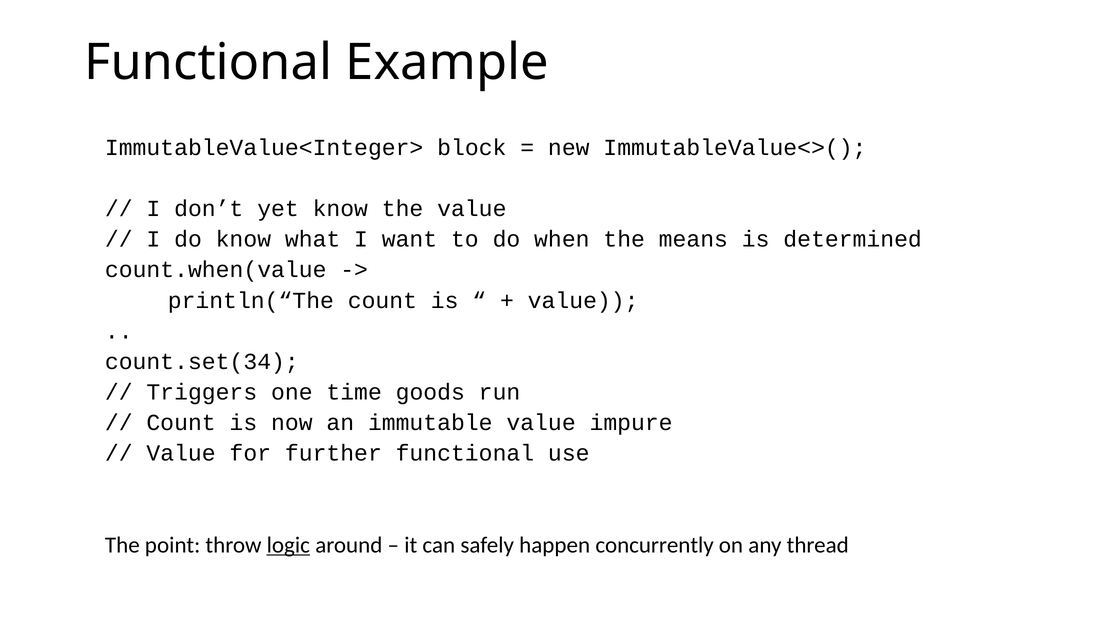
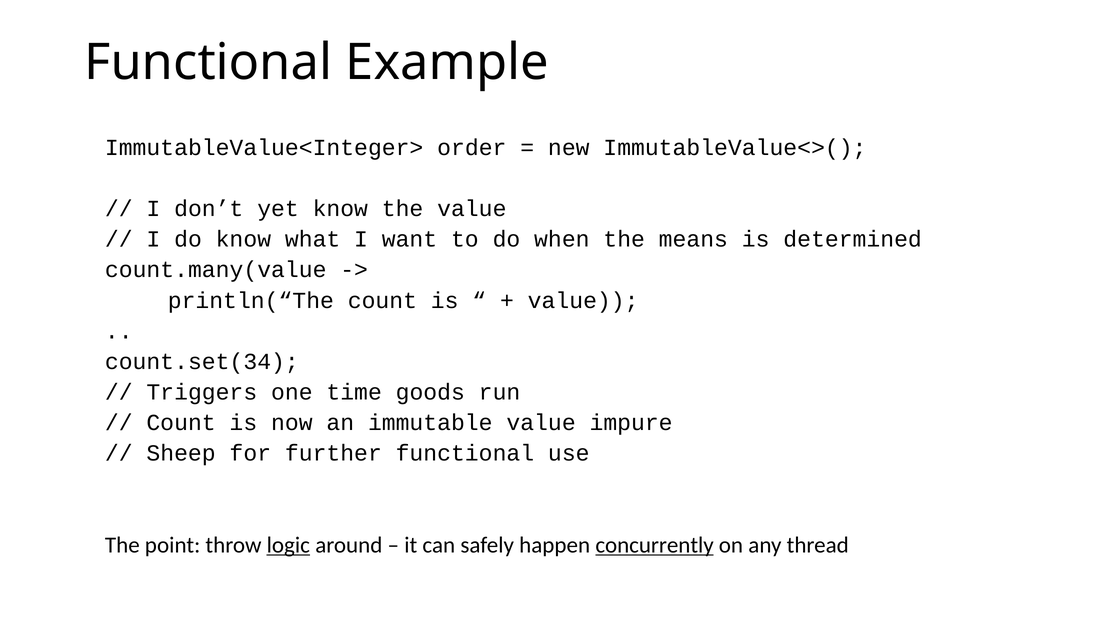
block: block -> order (472, 148)
count.when(value: count.when(value -> count.many(value (216, 270)
Value: Value -> Sheep (181, 454)
concurrently underline: none -> present (655, 546)
